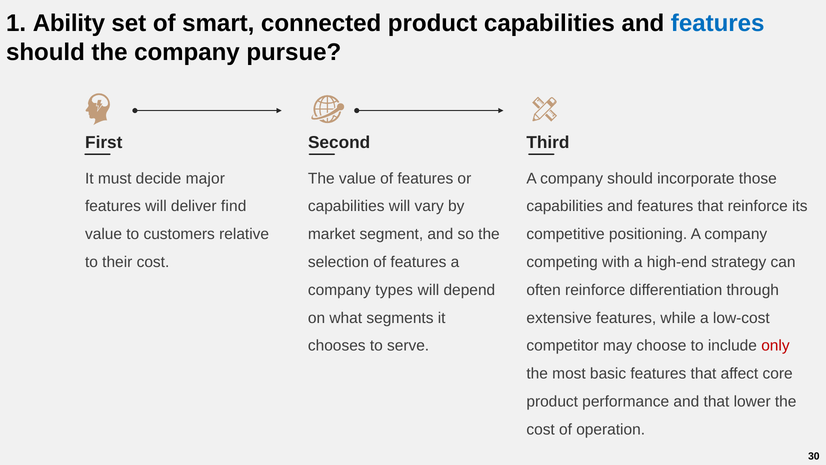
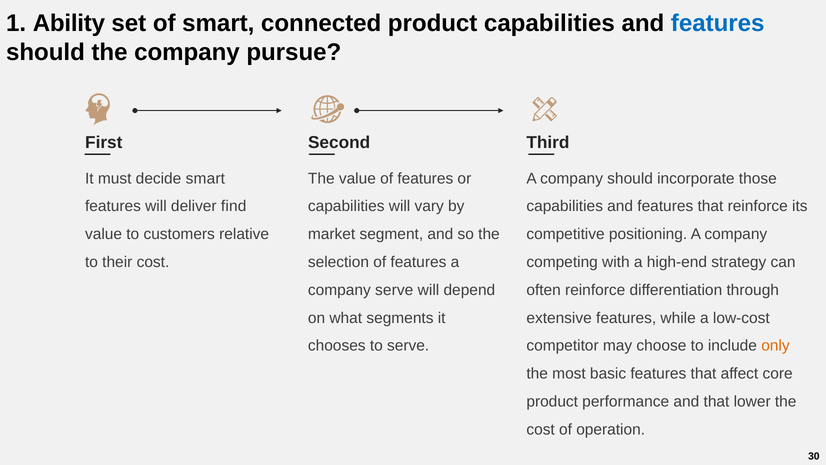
decide major: major -> smart (205, 178)
company types: types -> serve (394, 290)
only colour: red -> orange (775, 346)
